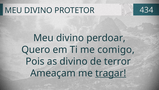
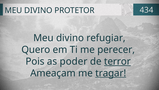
perdoar: perdoar -> refugiar (106, 38)
comigo: comigo -> perecer (116, 49)
as divino: divino -> poder (74, 61)
terror underline: none -> present (117, 61)
